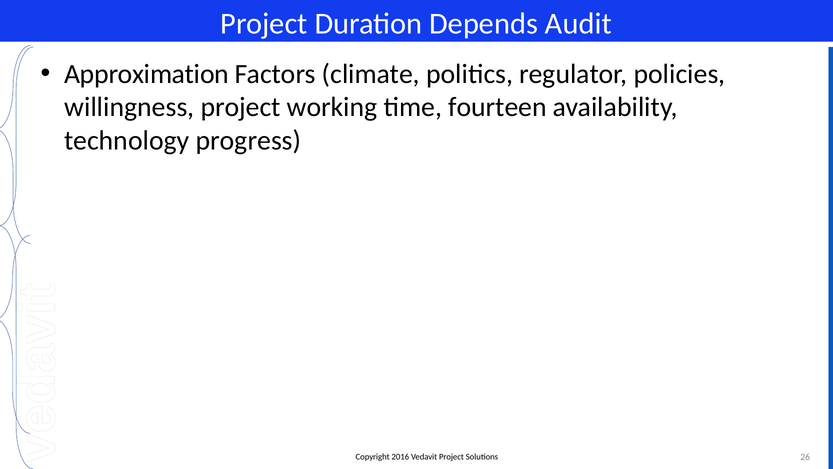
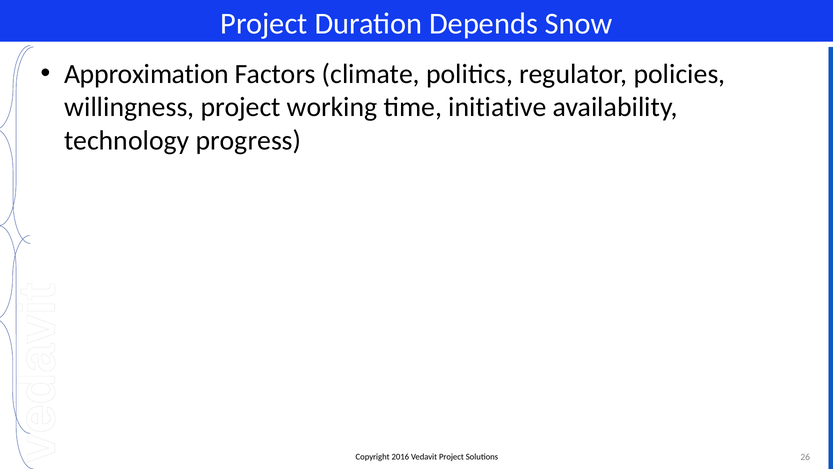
Audit: Audit -> Snow (579, 23)
fourteen: fourteen -> initiative (498, 107)
